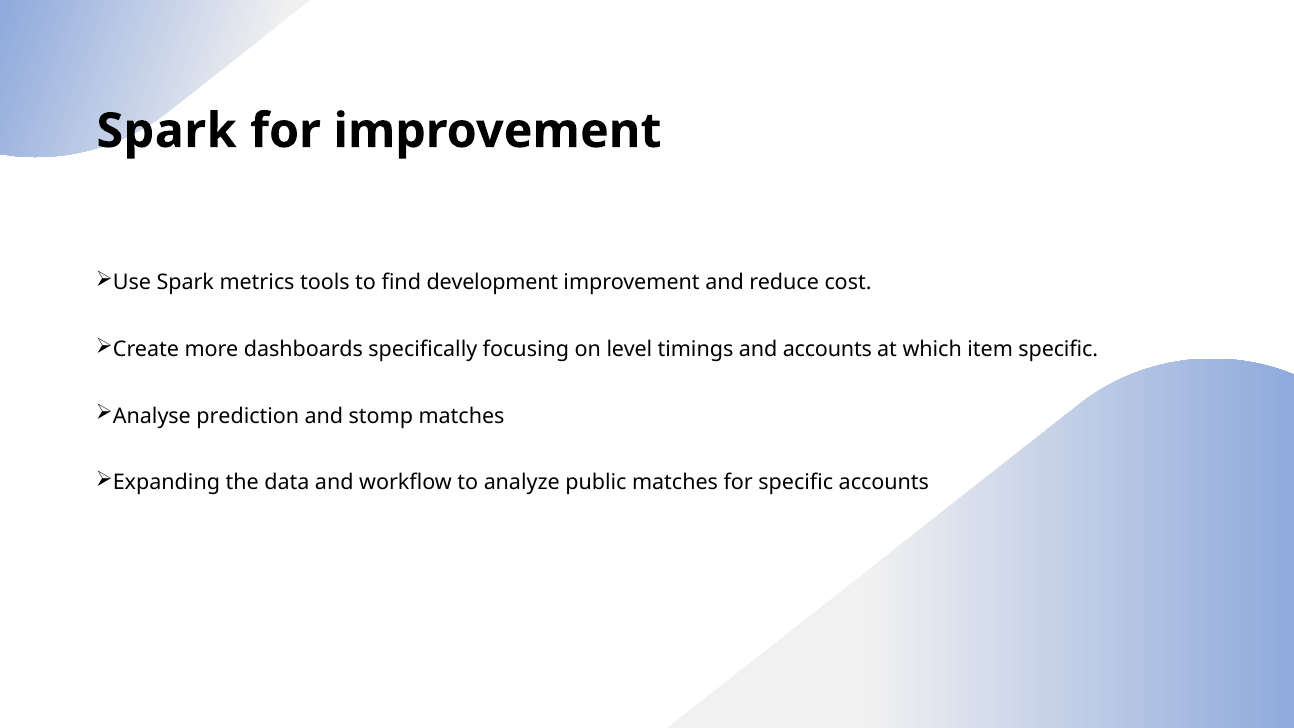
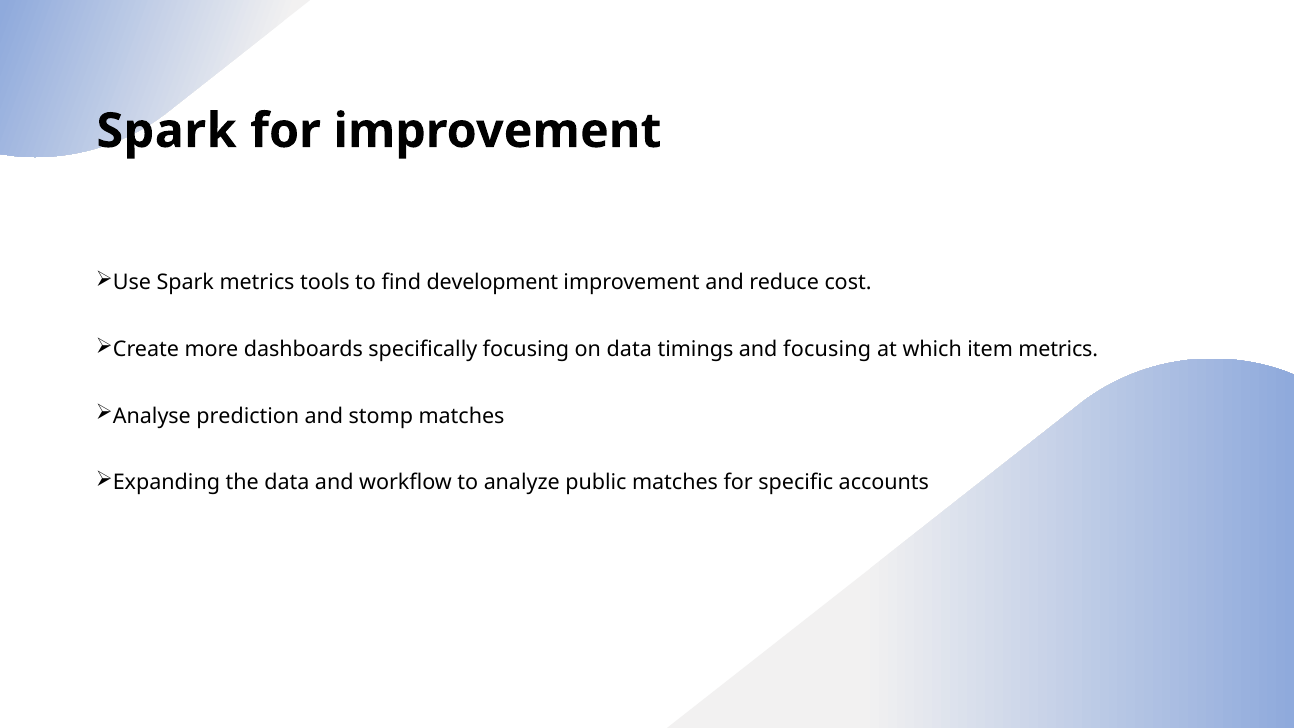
on level: level -> data (629, 349)
and accounts: accounts -> focusing (827, 349)
item specific: specific -> metrics (1058, 349)
